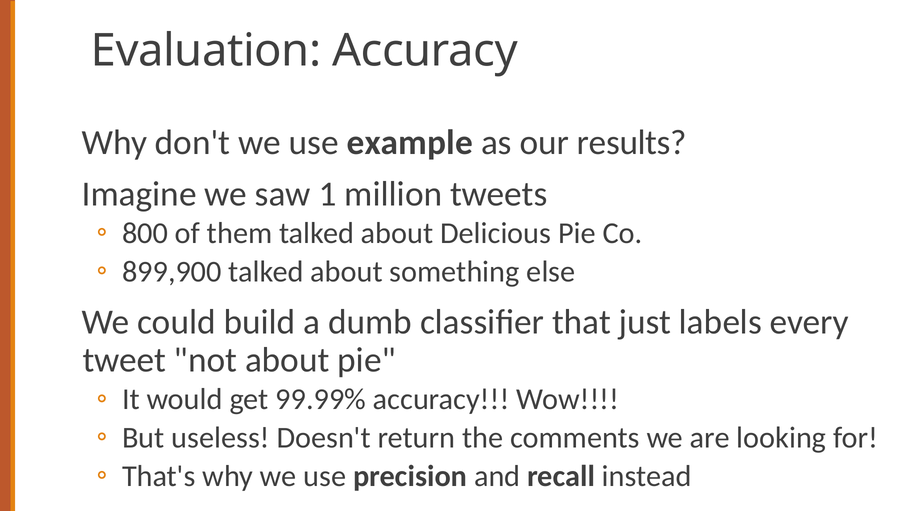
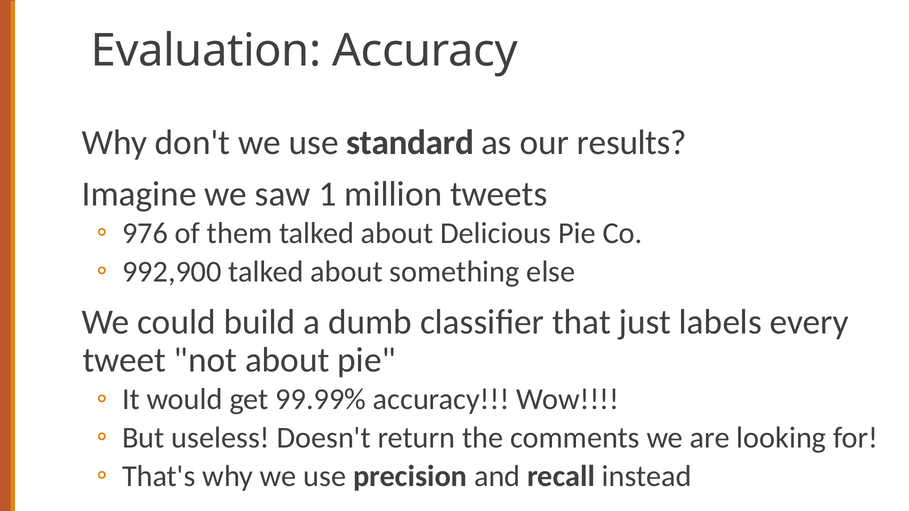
example: example -> standard (410, 143)
800: 800 -> 976 (145, 233)
899,900: 899,900 -> 992,900 (172, 272)
